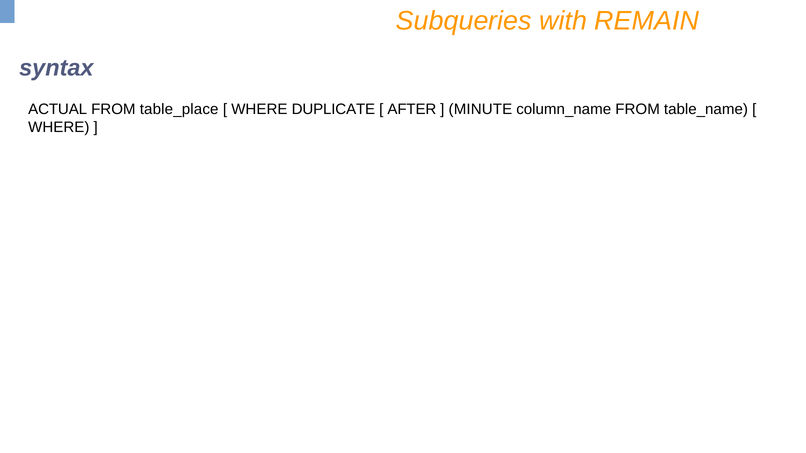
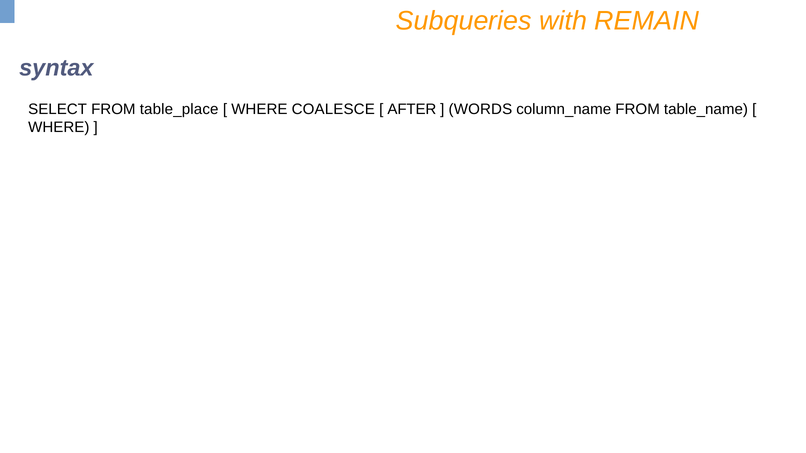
ACTUAL: ACTUAL -> SELECT (58, 109)
DUPLICATE: DUPLICATE -> COALESCE (333, 109)
MINUTE: MINUTE -> WORDS (480, 109)
